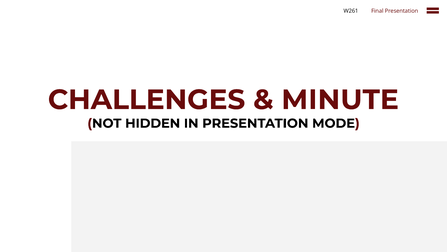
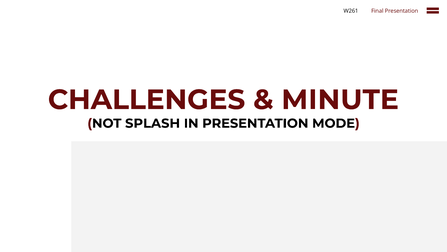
HIDDEN: HIDDEN -> SPLASH (153, 123)
